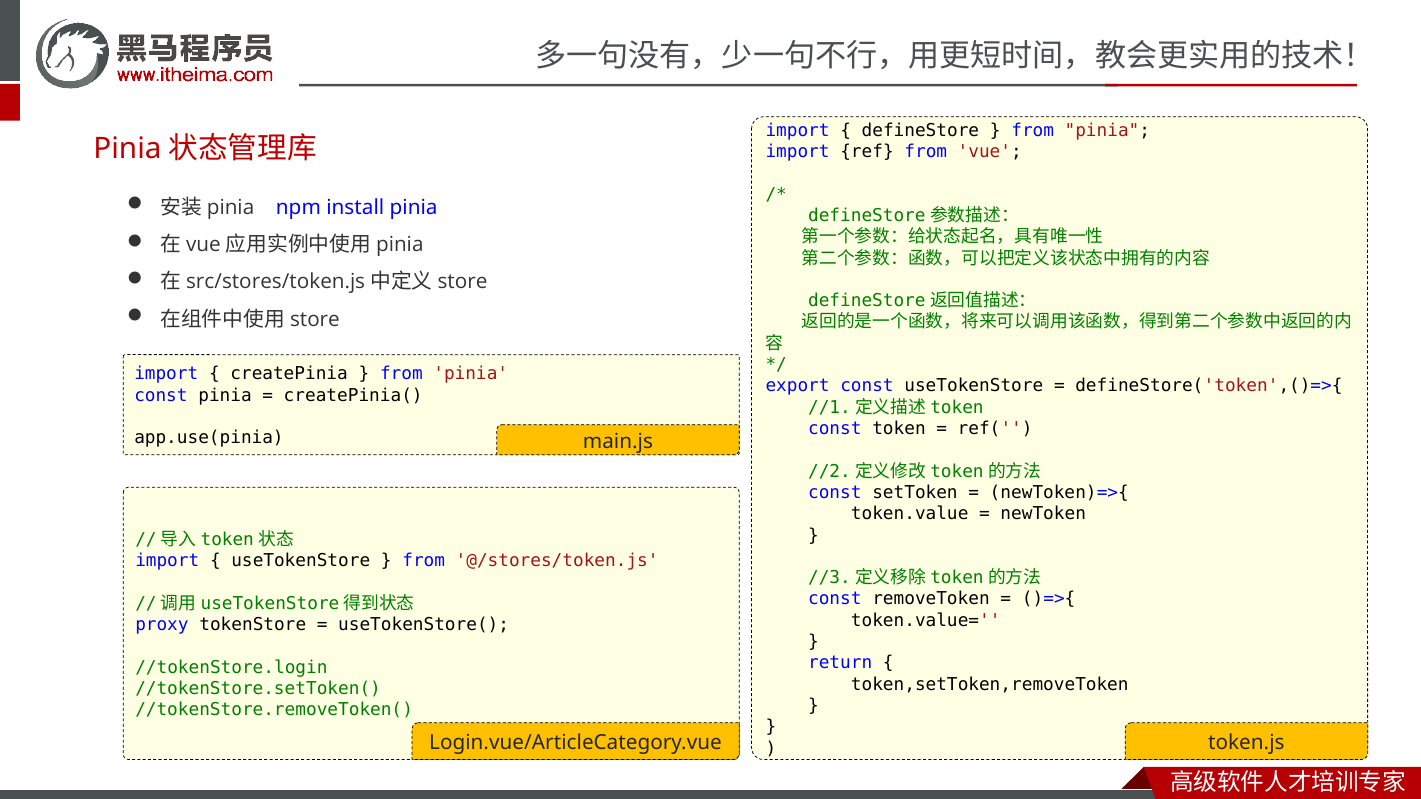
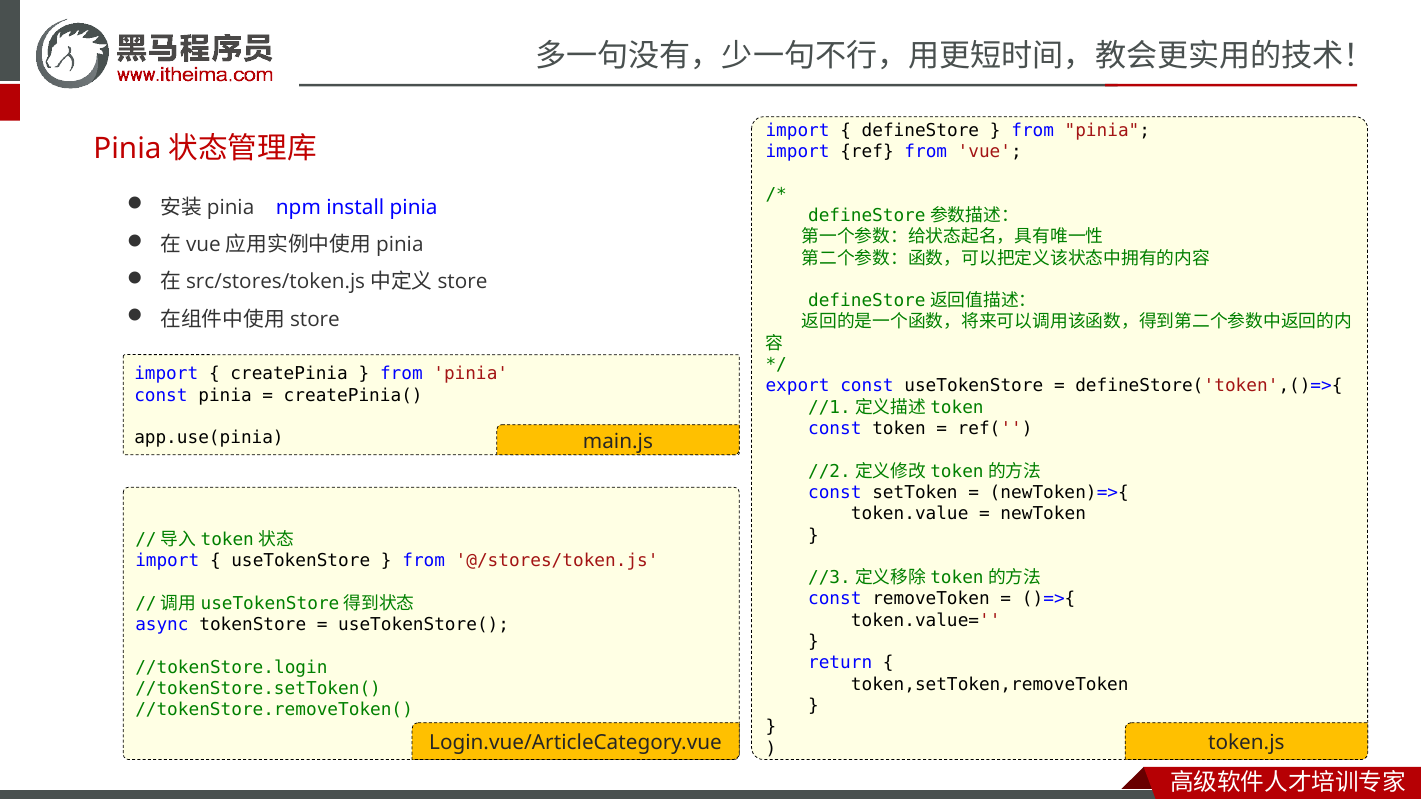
proxy: proxy -> async (162, 625)
